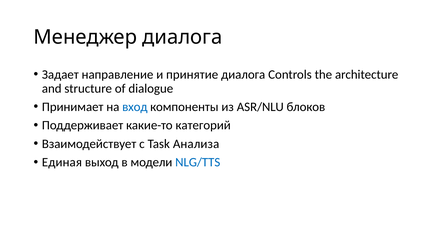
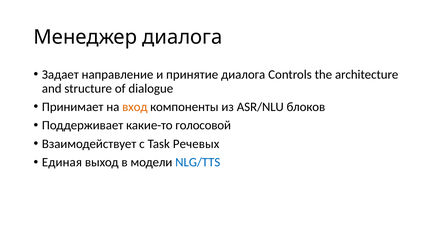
вход colour: blue -> orange (135, 107)
категорий: категорий -> голосовой (203, 125)
Анализа: Анализа -> Речевых (196, 144)
